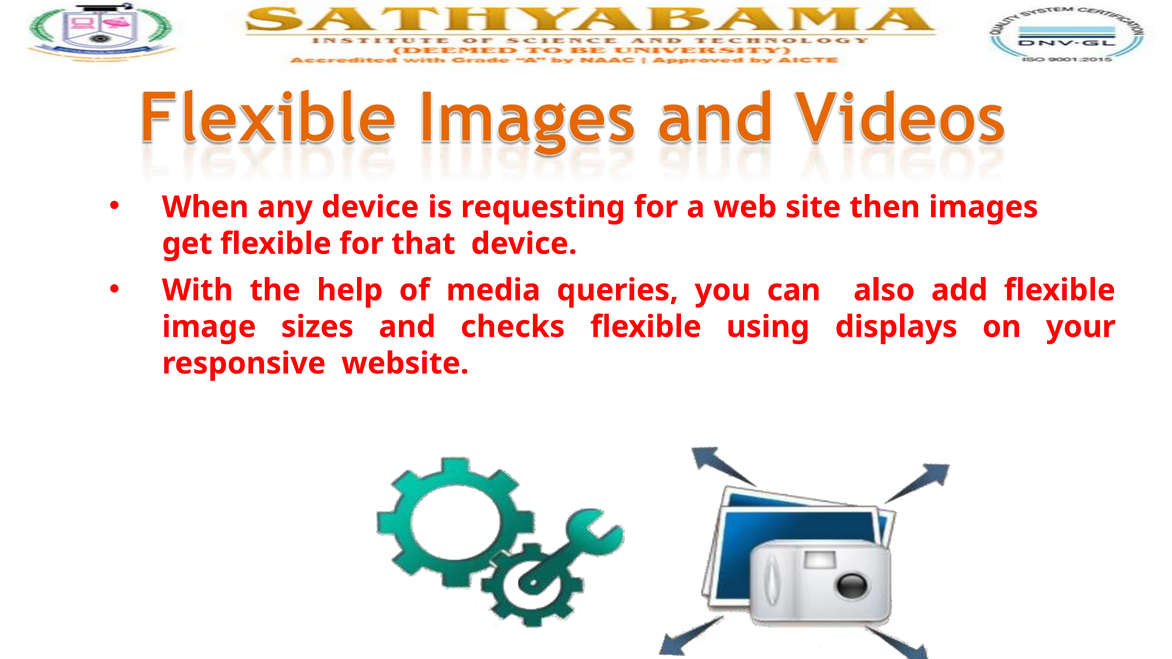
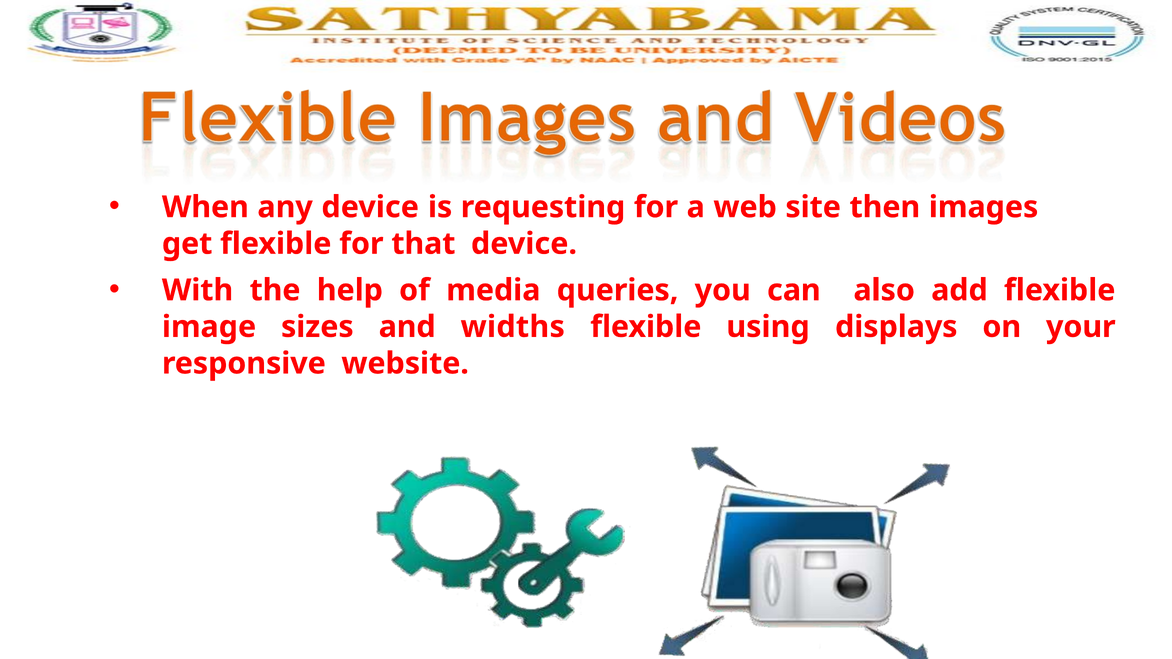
checks: checks -> widths (513, 327)
